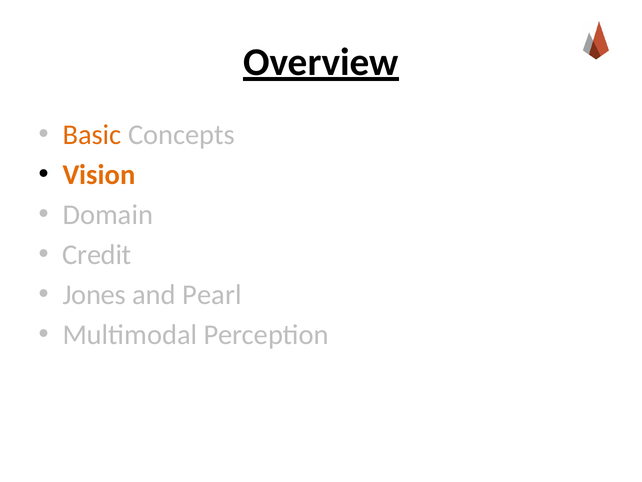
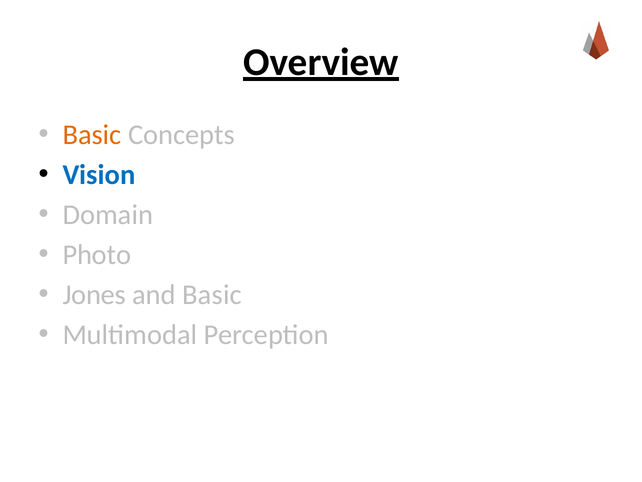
Vision colour: orange -> blue (99, 175)
Credit: Credit -> Photo (97, 255)
and Pearl: Pearl -> Basic (212, 295)
